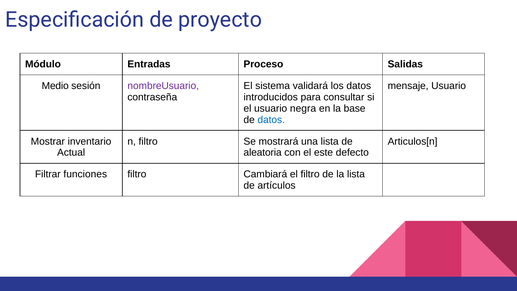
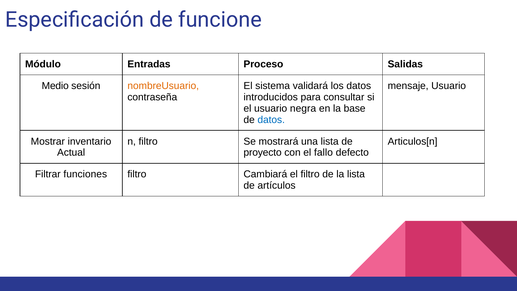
proyecto: proyecto -> funcione (220, 20)
nombreUsuario colour: purple -> orange (163, 86)
aleatoria: aleatoria -> proyecto (263, 153)
este: este -> fallo (323, 153)
